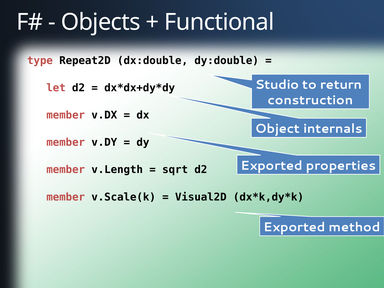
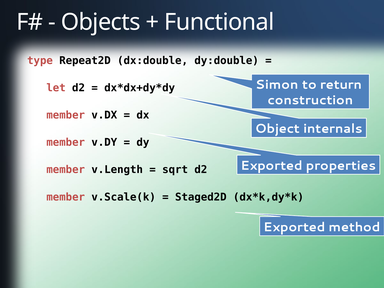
Studio: Studio -> Simon (277, 85)
Visual2D: Visual2D -> Staged2D (201, 197)
